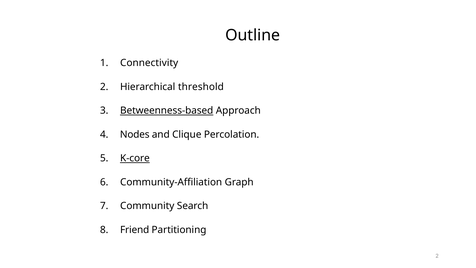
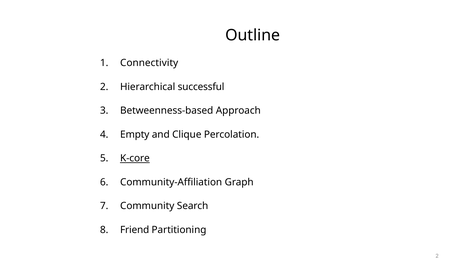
threshold: threshold -> successful (201, 87)
Betweenness-based underline: present -> none (167, 111)
Nodes: Nodes -> Empty (135, 134)
